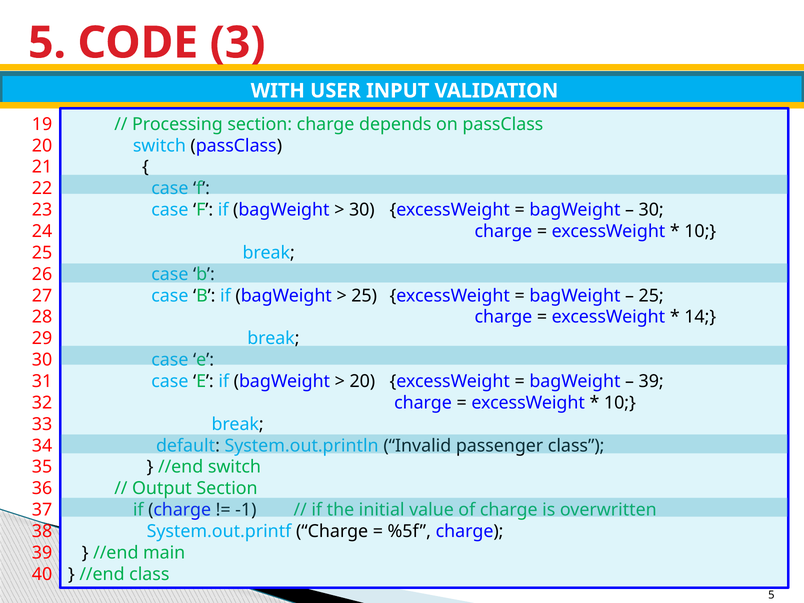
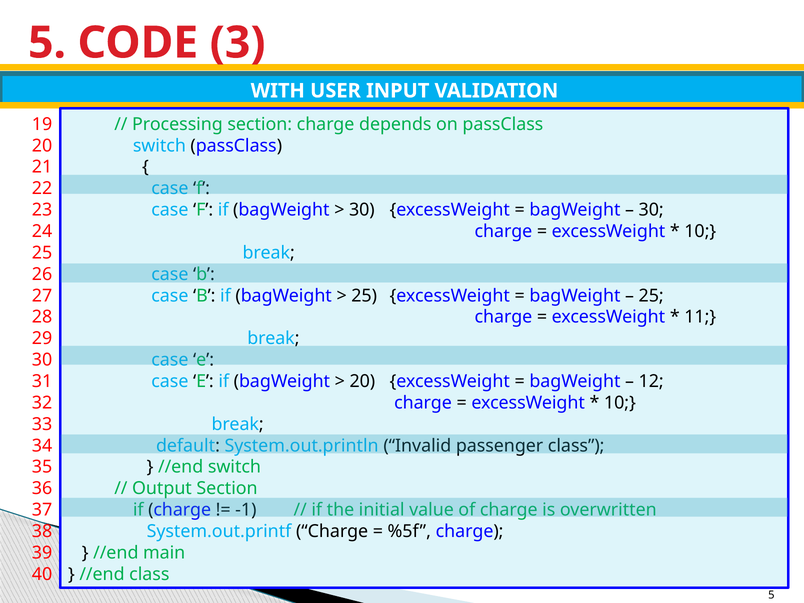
14: 14 -> 11 (700, 317)
39: 39 -> 12 (651, 381)
